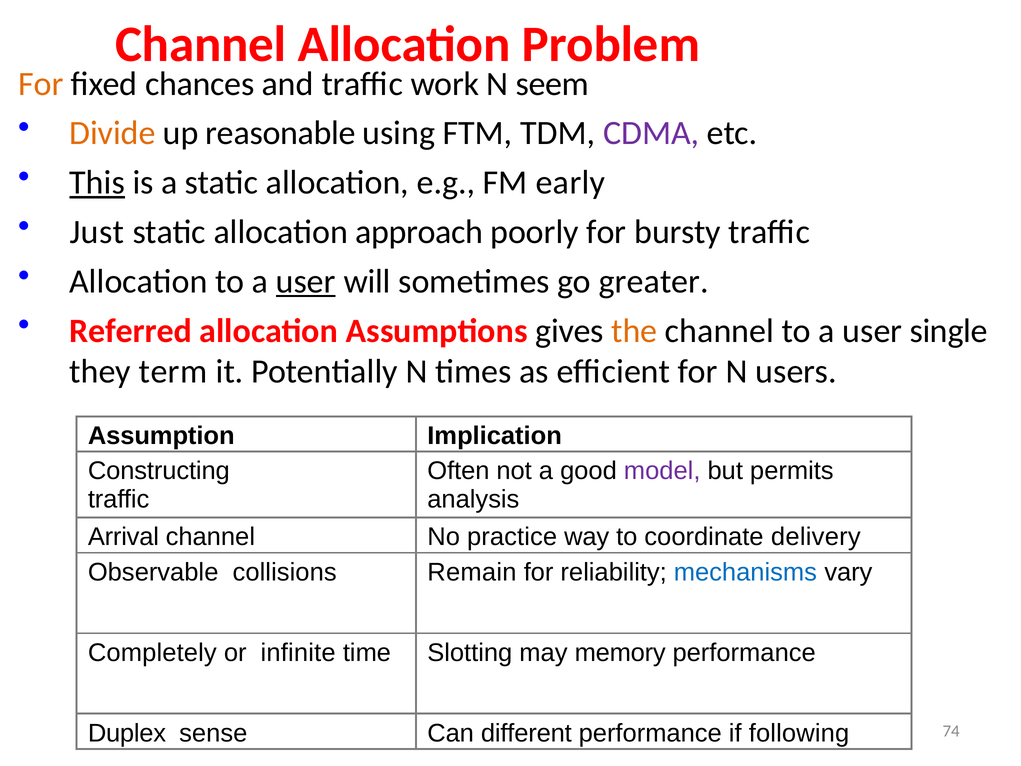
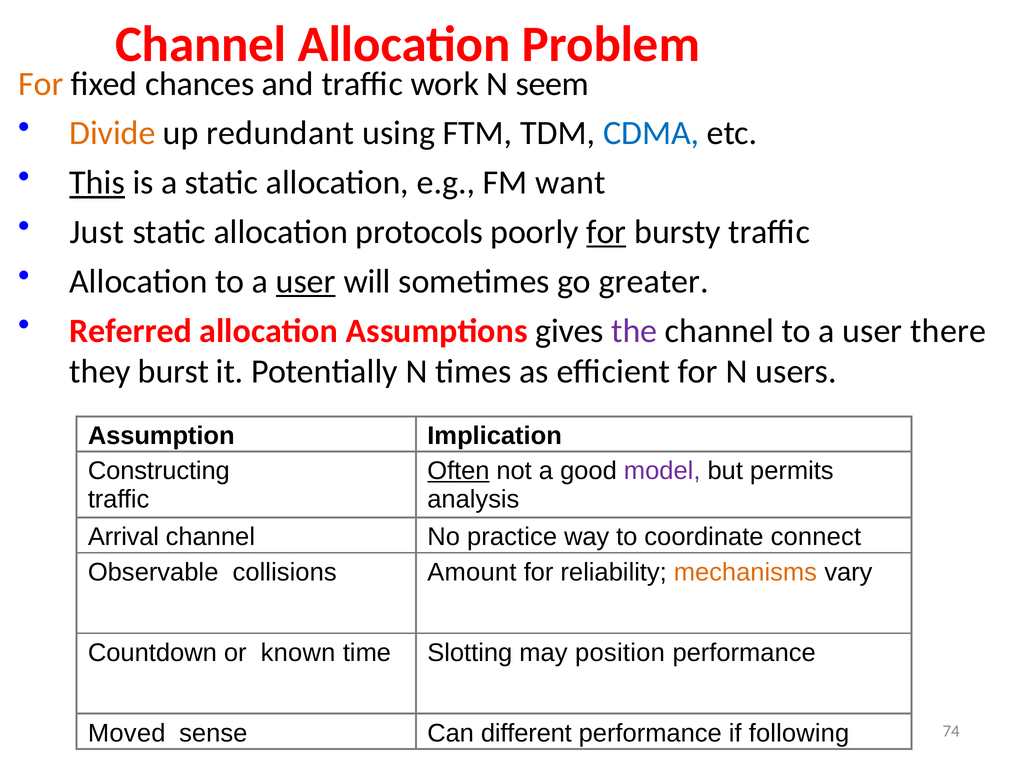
reasonable: reasonable -> redundant (280, 133)
CDMA colour: purple -> blue (651, 133)
early: early -> want (570, 183)
approach: approach -> protocols (419, 232)
for underline: none -> present (606, 232)
the colour: orange -> purple (634, 331)
single: single -> there (948, 331)
term: term -> burst (173, 372)
Often underline: none -> present (458, 471)
delivery: delivery -> connect (816, 537)
Remain: Remain -> Amount (472, 572)
mechanisms colour: blue -> orange (745, 572)
Completely: Completely -> Countdown (152, 652)
infinite: infinite -> known (298, 652)
memory: memory -> position (620, 652)
Duplex: Duplex -> Moved (127, 733)
